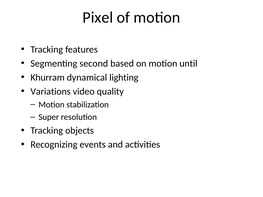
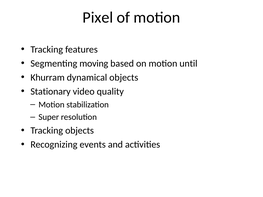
second: second -> moving (94, 64)
dynamical lighting: lighting -> objects (124, 78)
Variations: Variations -> Stationary (51, 92)
